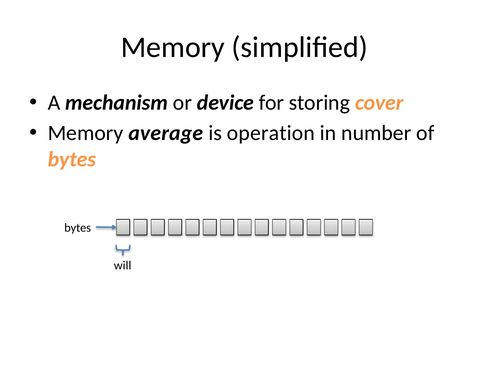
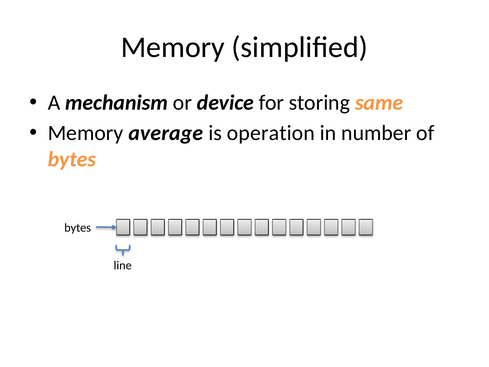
cover: cover -> same (379, 103)
will: will -> line (123, 265)
